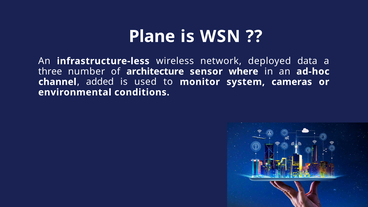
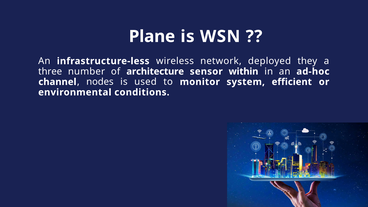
data: data -> they (307, 61)
where: where -> within (243, 71)
added: added -> nodes (100, 82)
cameras: cameras -> efficient (292, 82)
